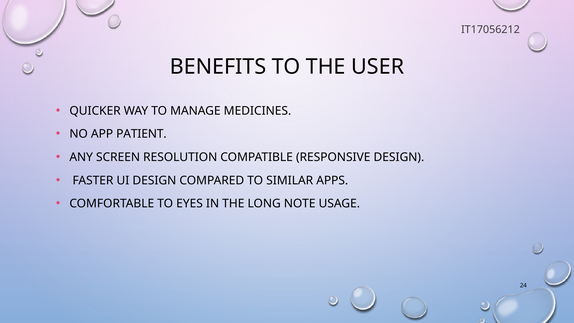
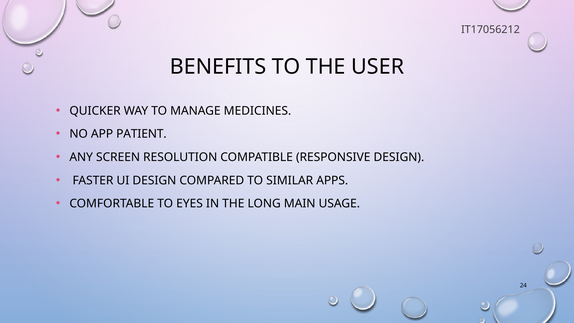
NOTE: NOTE -> MAIN (300, 204)
